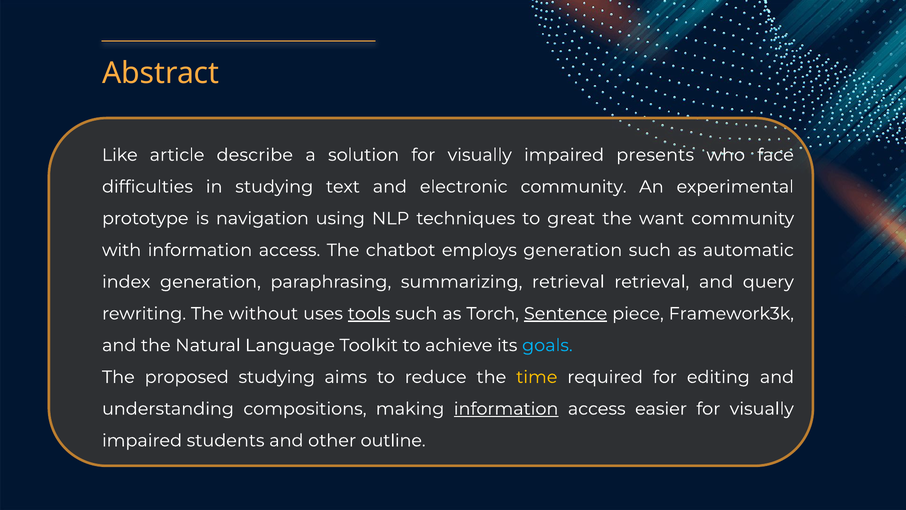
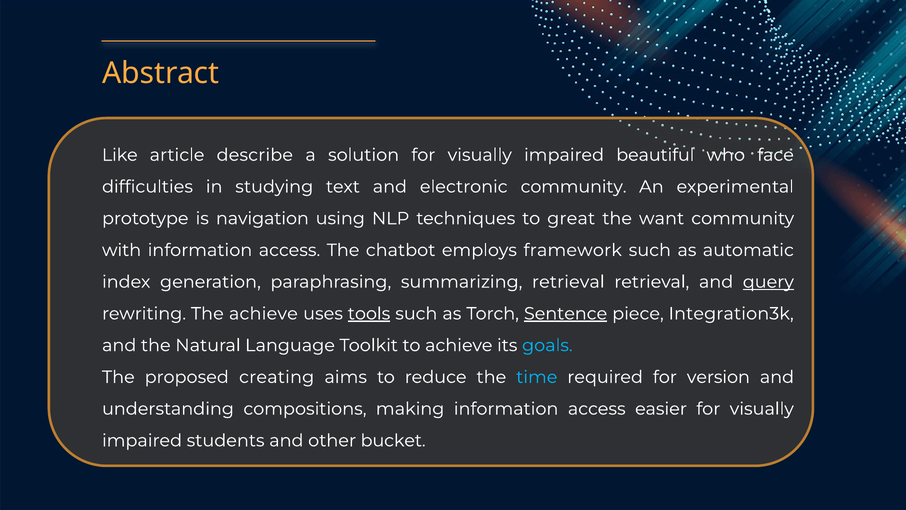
presents: presents -> beautiful (655, 155)
employs generation: generation -> framework (573, 250)
query underline: none -> present (768, 282)
The without: without -> achieve (263, 313)
Framework3k: Framework3k -> Integration3k (731, 313)
proposed studying: studying -> creating (277, 377)
time colour: yellow -> light blue (537, 377)
editing: editing -> version (718, 377)
information underline: present -> none (506, 409)
outline: outline -> bucket (393, 440)
